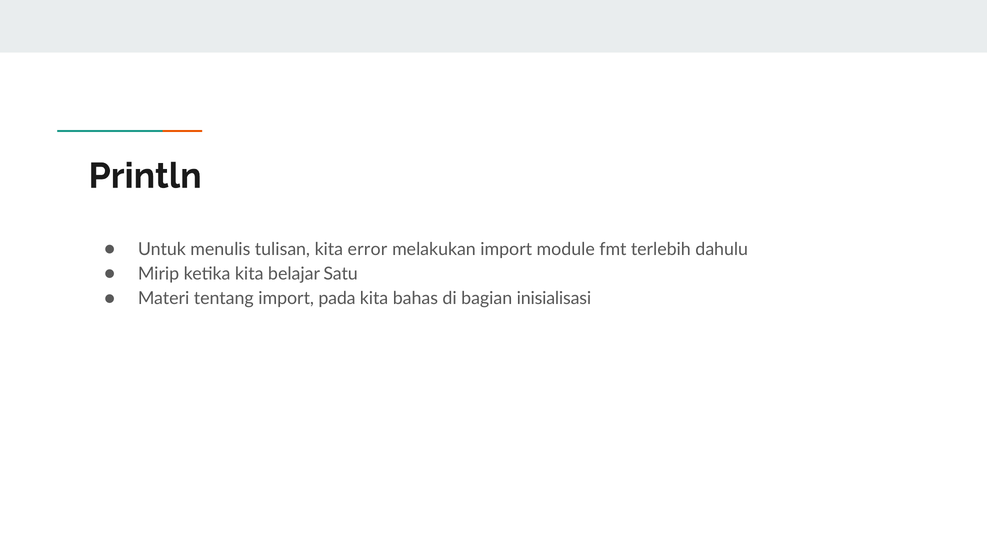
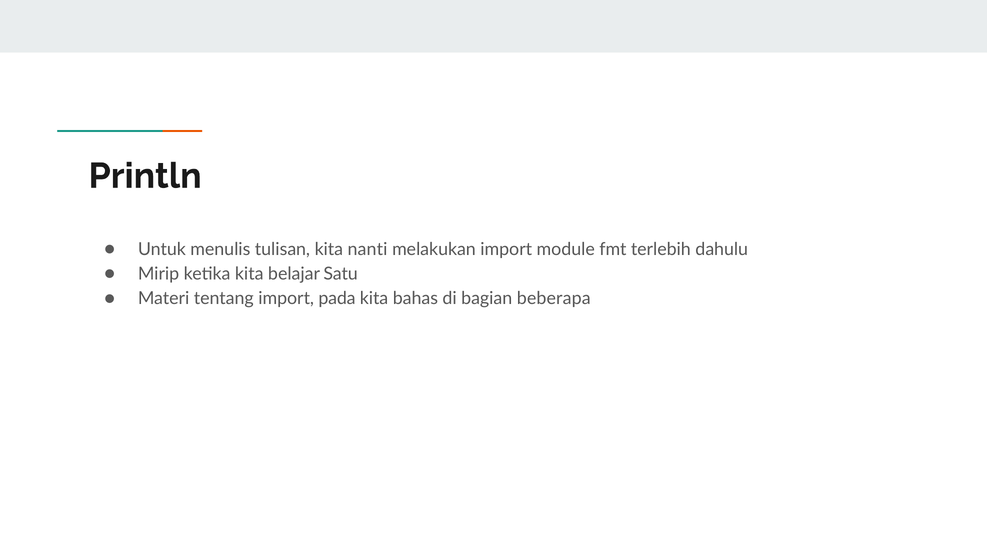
error: error -> nanti (367, 249)
inisialisasi: inisialisasi -> beberapa (554, 299)
